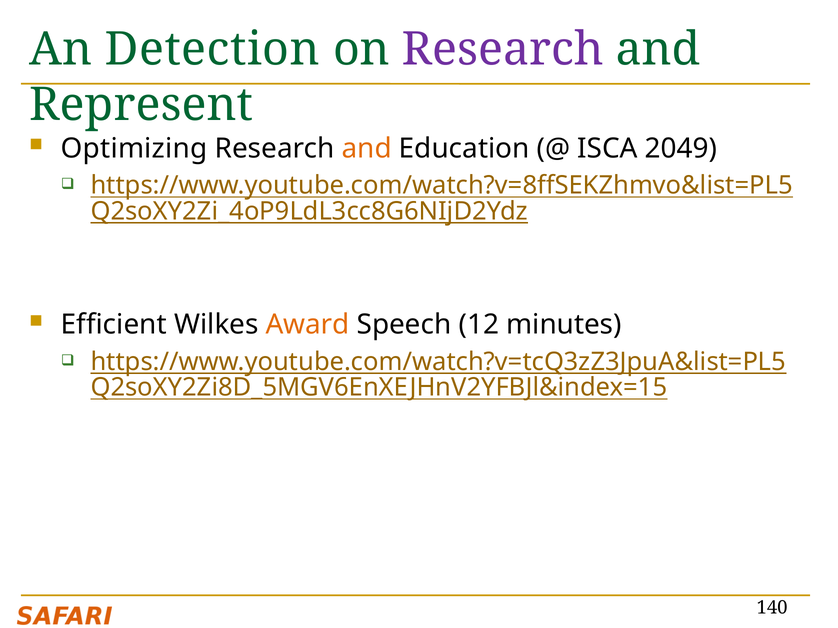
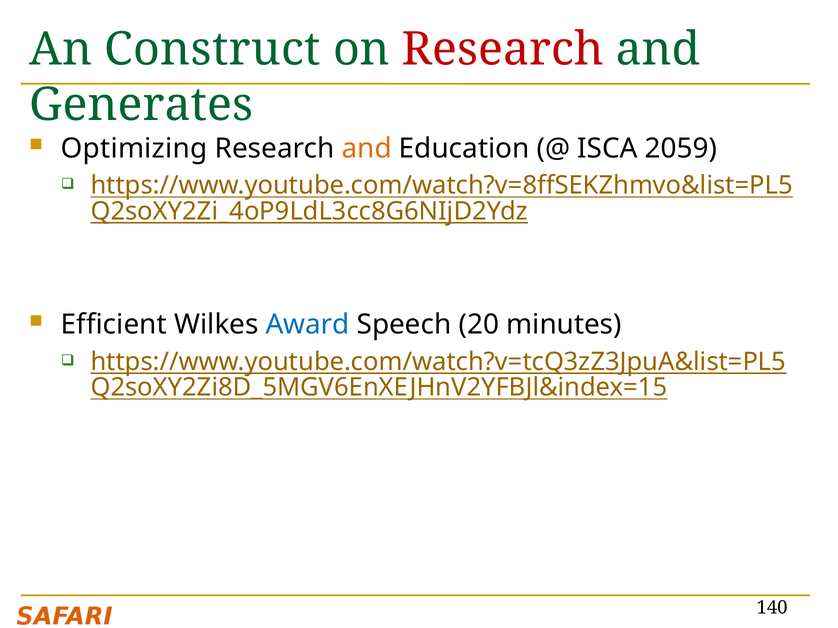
Detection: Detection -> Construct (212, 49)
Research colour: purple -> red (503, 49)
Represent: Represent -> Generates (141, 105)
2049: 2049 -> 2059 (681, 149)
Award colour: orange -> blue (308, 325)
12: 12 -> 20 (479, 325)
